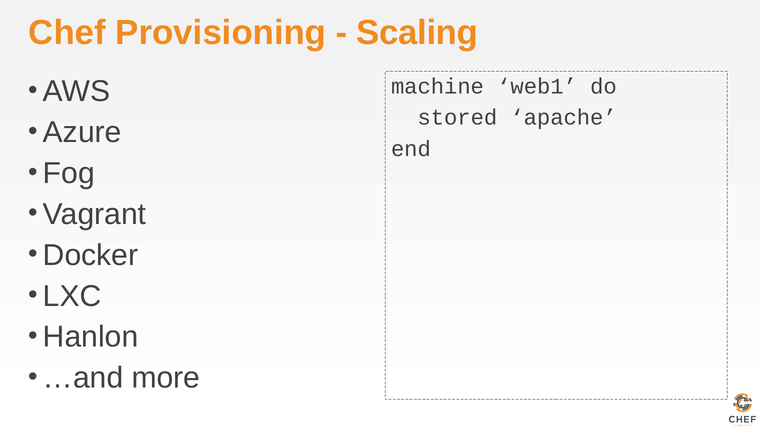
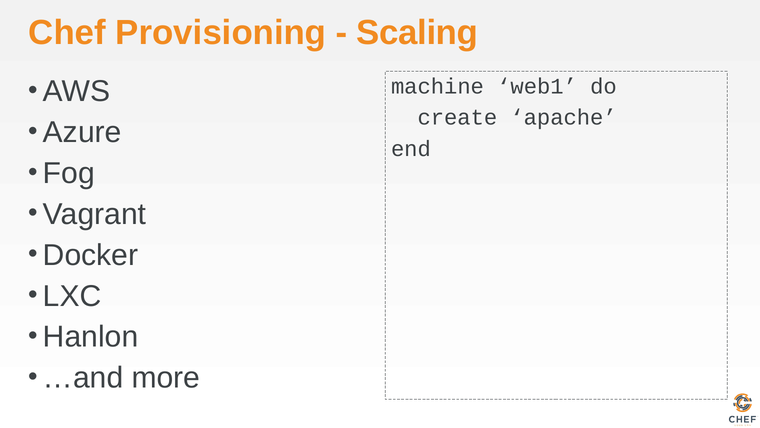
stored: stored -> create (457, 117)
